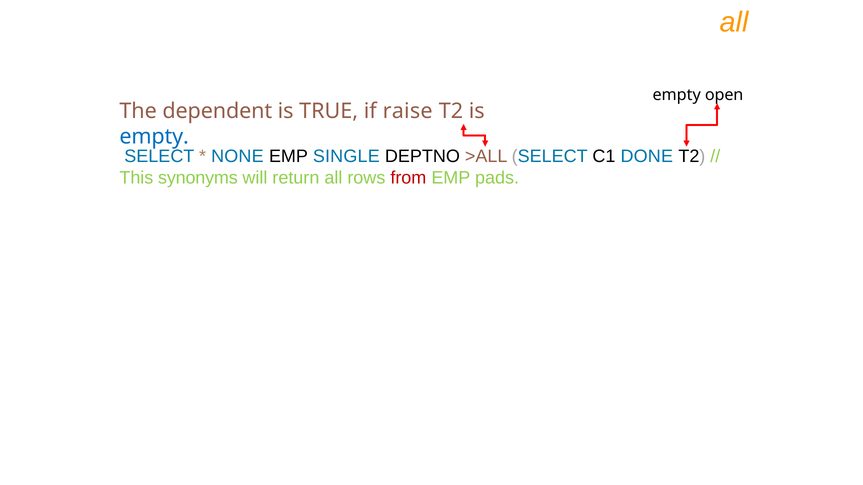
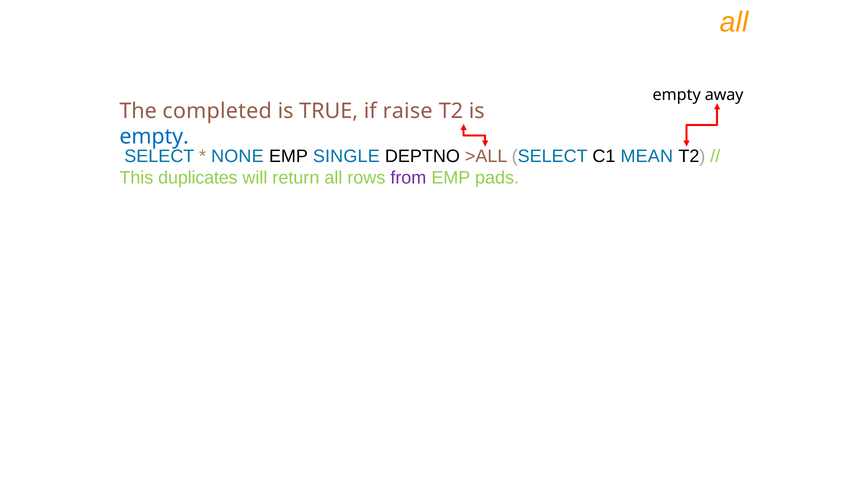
open: open -> away (724, 95)
dependent: dependent -> completed (217, 111)
DONE: DONE -> MEAN (647, 156)
synonyms: synonyms -> duplicates (198, 178)
from colour: red -> purple (408, 178)
